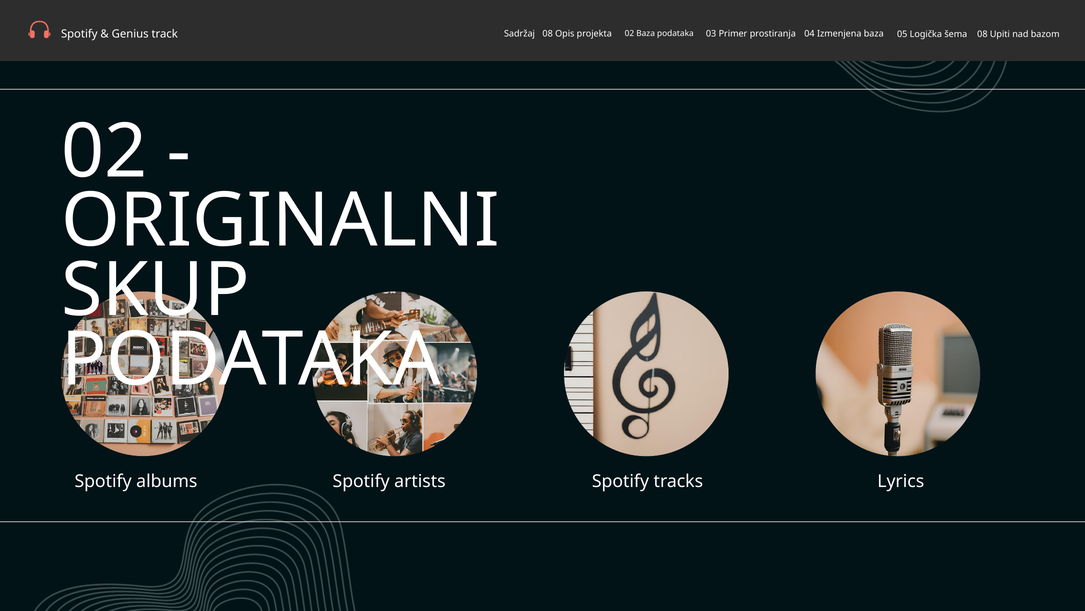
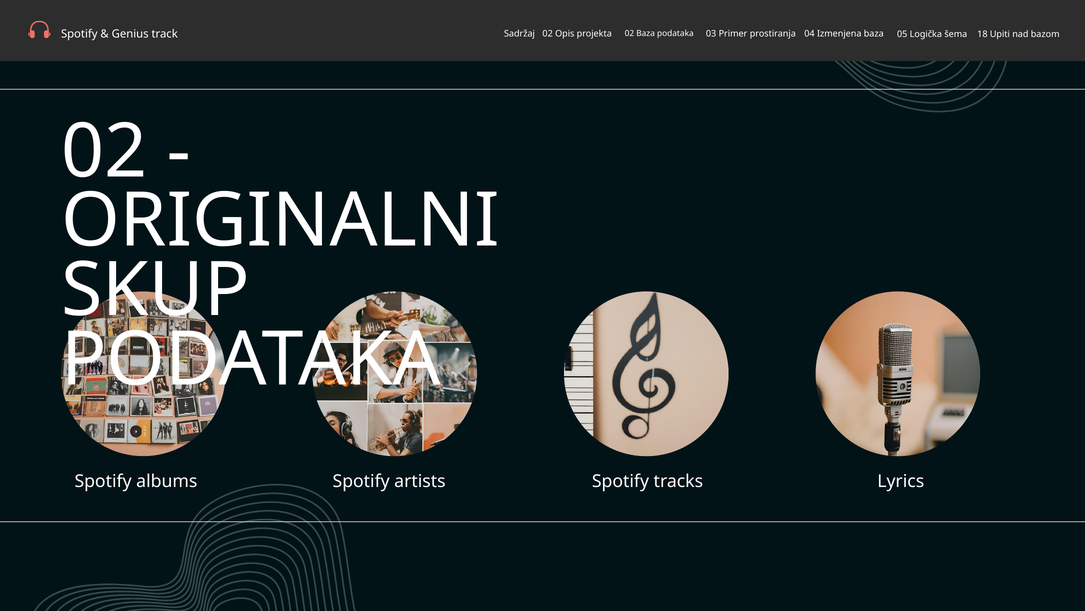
Sadržaj 08: 08 -> 02 (548, 34)
podataka 08: 08 -> 18 (982, 34)
